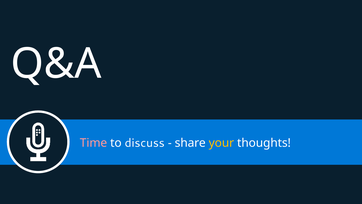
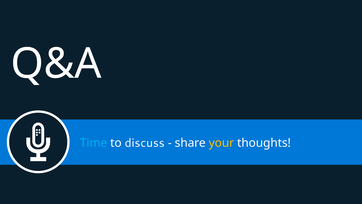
Time colour: pink -> light blue (94, 143)
